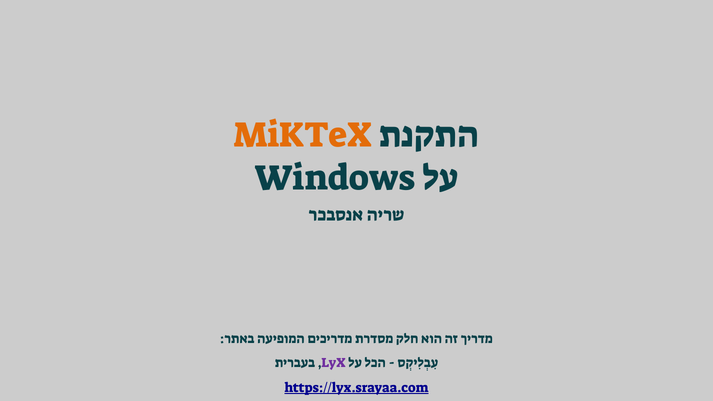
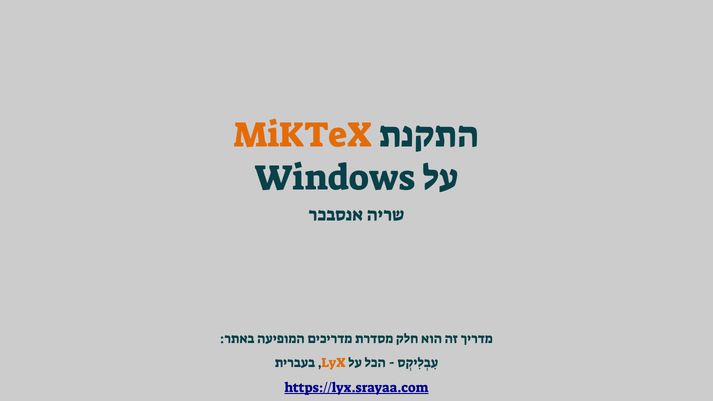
LyX colour: purple -> orange (334, 363)
